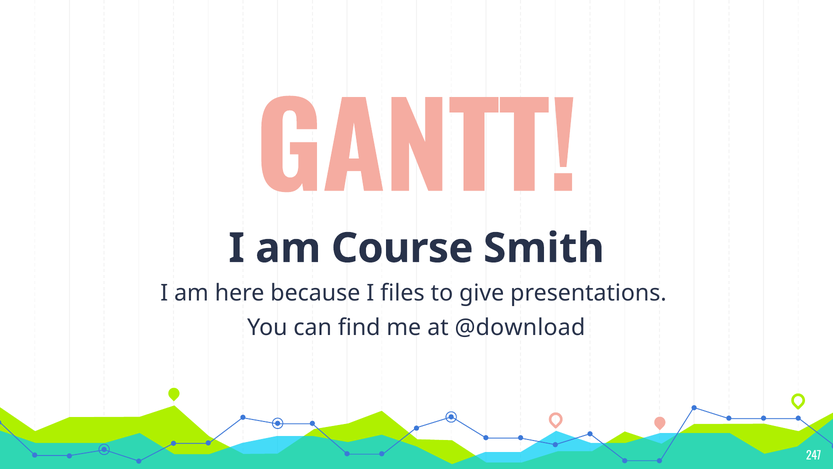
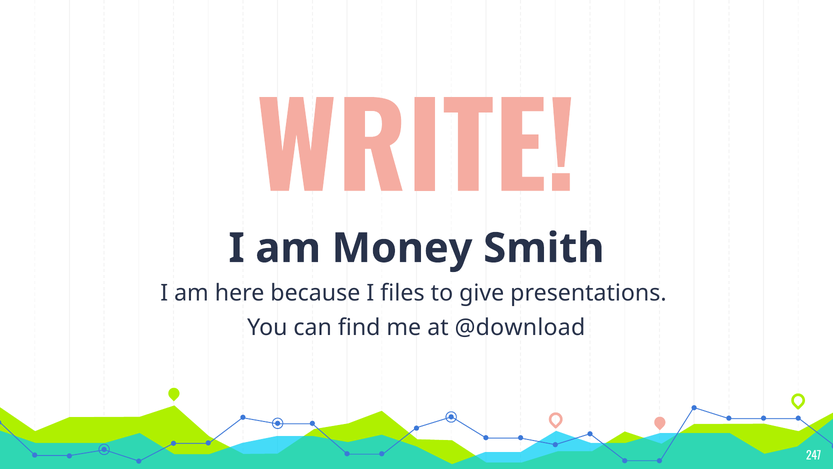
GANTT: GANTT -> WRITE (416, 152)
Course: Course -> Money (402, 248)
